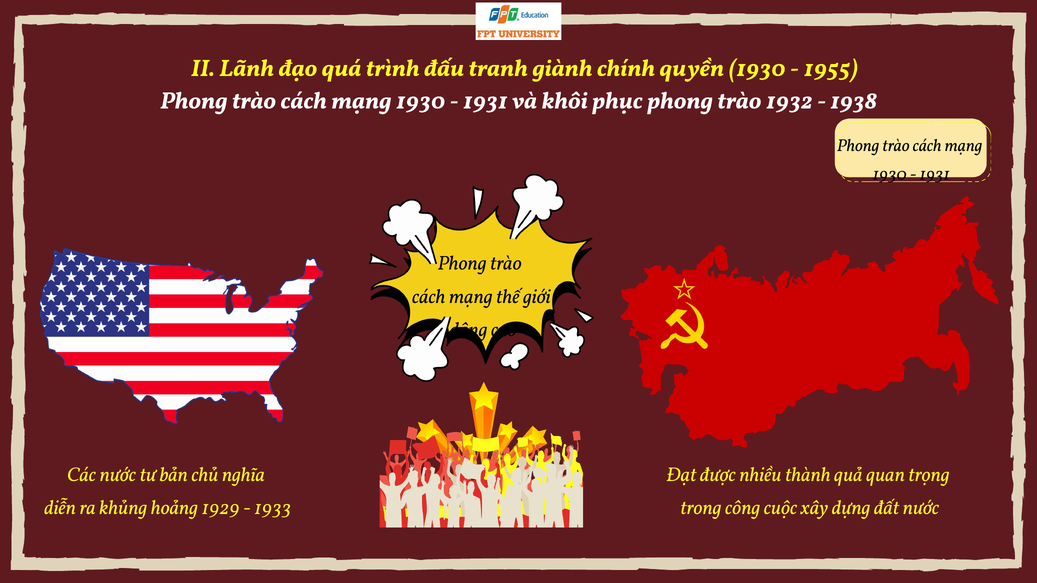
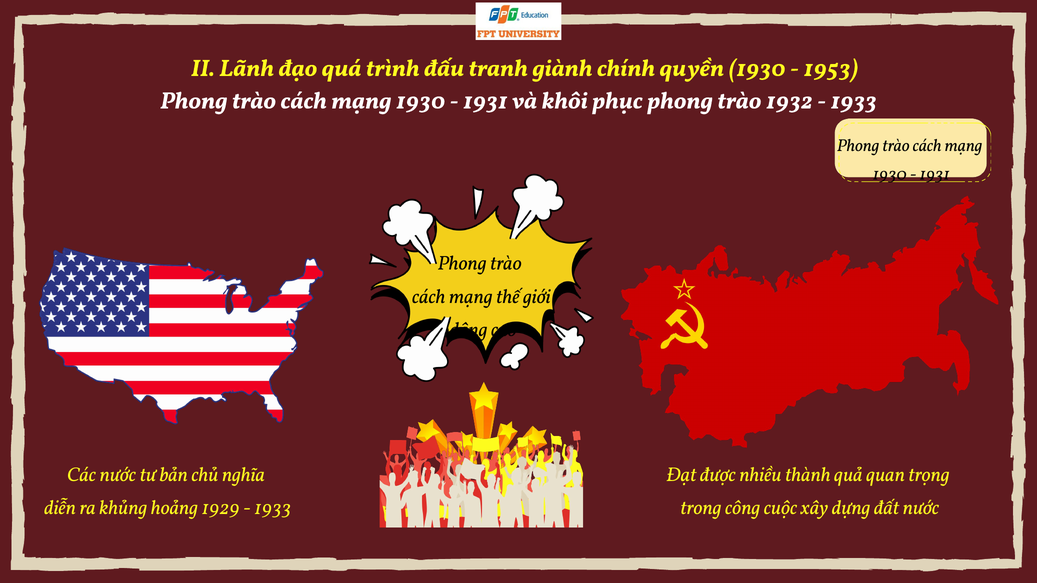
1955: 1955 -> 1953 (831, 68)
1938: 1938 -> 1933 (854, 101)
